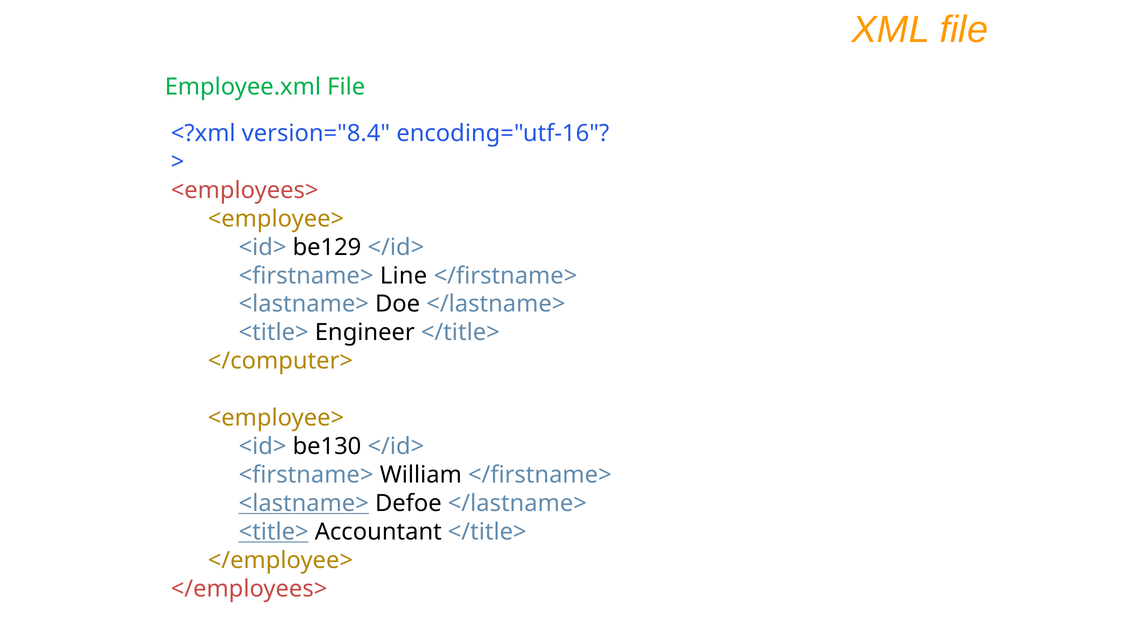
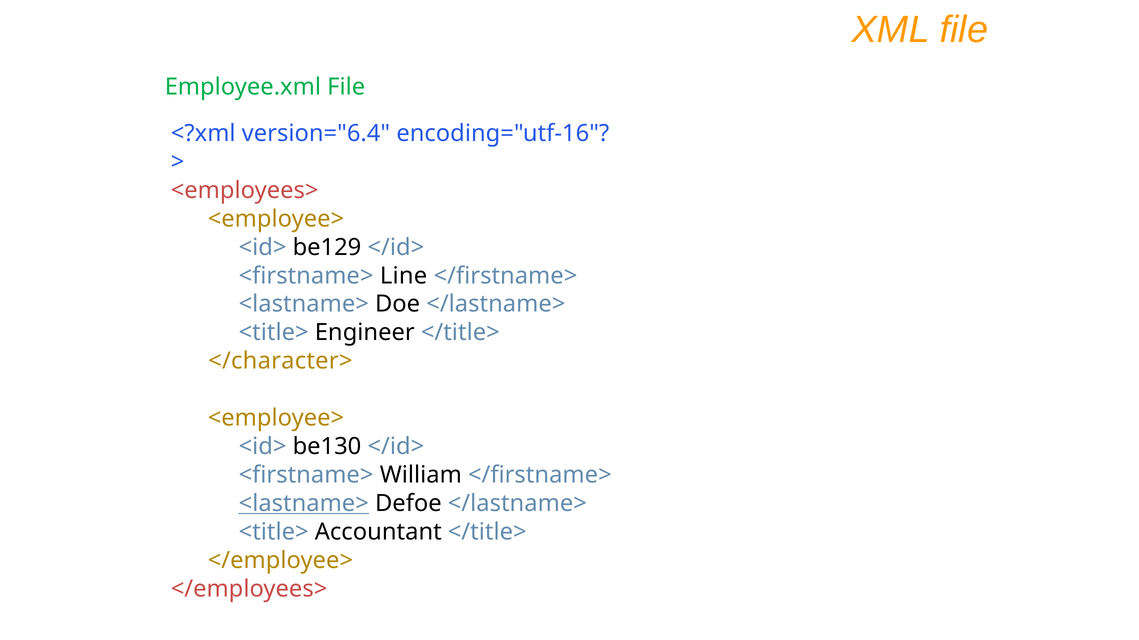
version="8.4: version="8.4 -> version="6.4 (316, 134)
</computer>: </computer> -> </character> (280, 361)
<title> underline: present -> none (274, 532)
